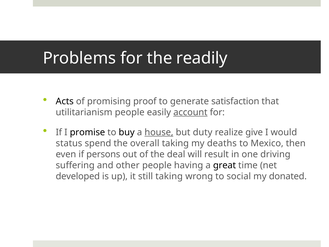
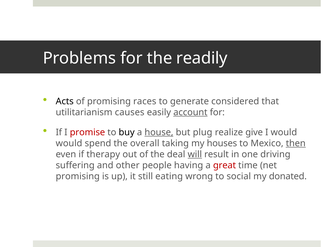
proof: proof -> races (145, 101)
satisfaction: satisfaction -> considered (235, 101)
utilitarianism people: people -> causes (130, 112)
promise colour: black -> red (87, 132)
duty: duty -> plug (203, 132)
status: status -> would (69, 143)
deaths: deaths -> houses (222, 143)
then underline: none -> present (296, 143)
persons: persons -> therapy (103, 154)
will underline: none -> present (195, 154)
great colour: black -> red (225, 165)
developed: developed -> promising (78, 176)
still taking: taking -> eating (169, 176)
